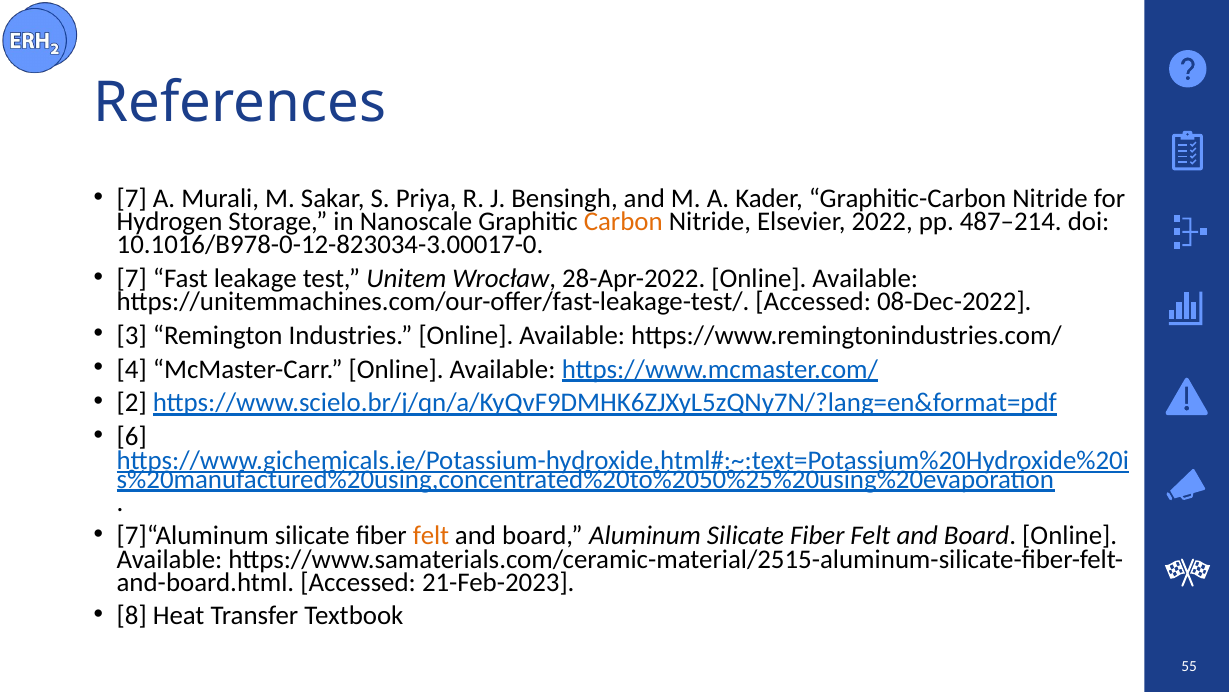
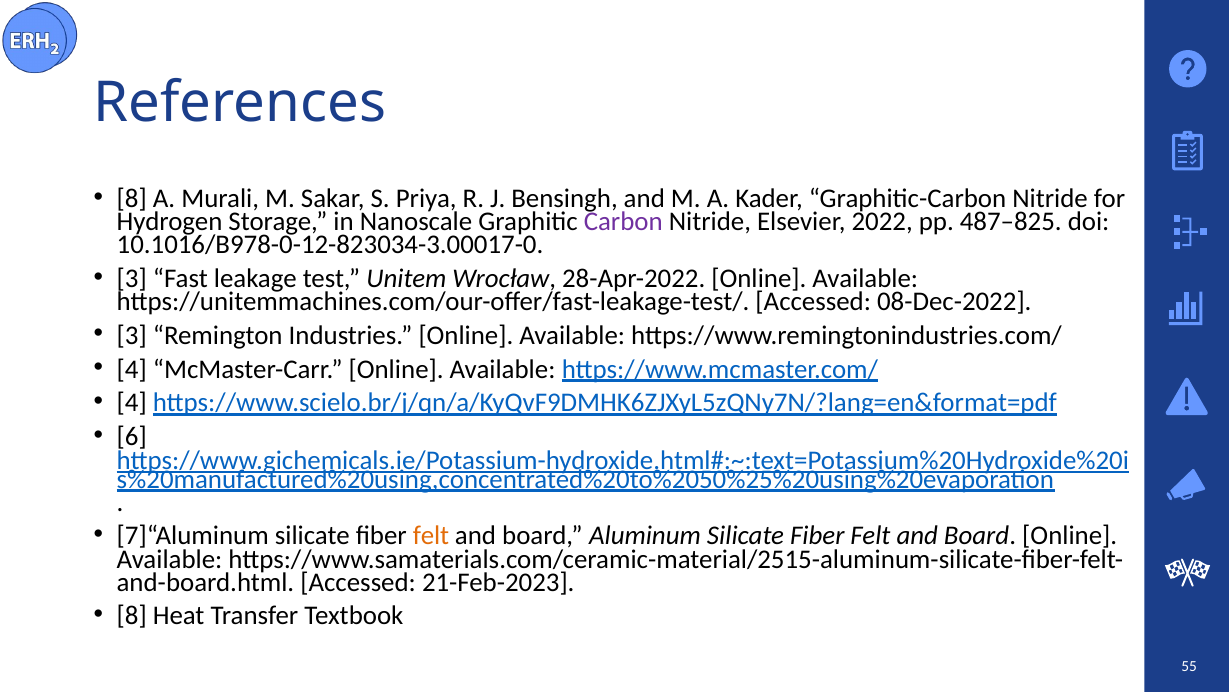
7: 7 -> 8 (132, 198)
Carbon colour: orange -> purple (623, 222)
487–214: 487–214 -> 487–825 (1011, 222)
7: 7 -> 3 (132, 278)
2: 2 -> 4 (132, 403)
